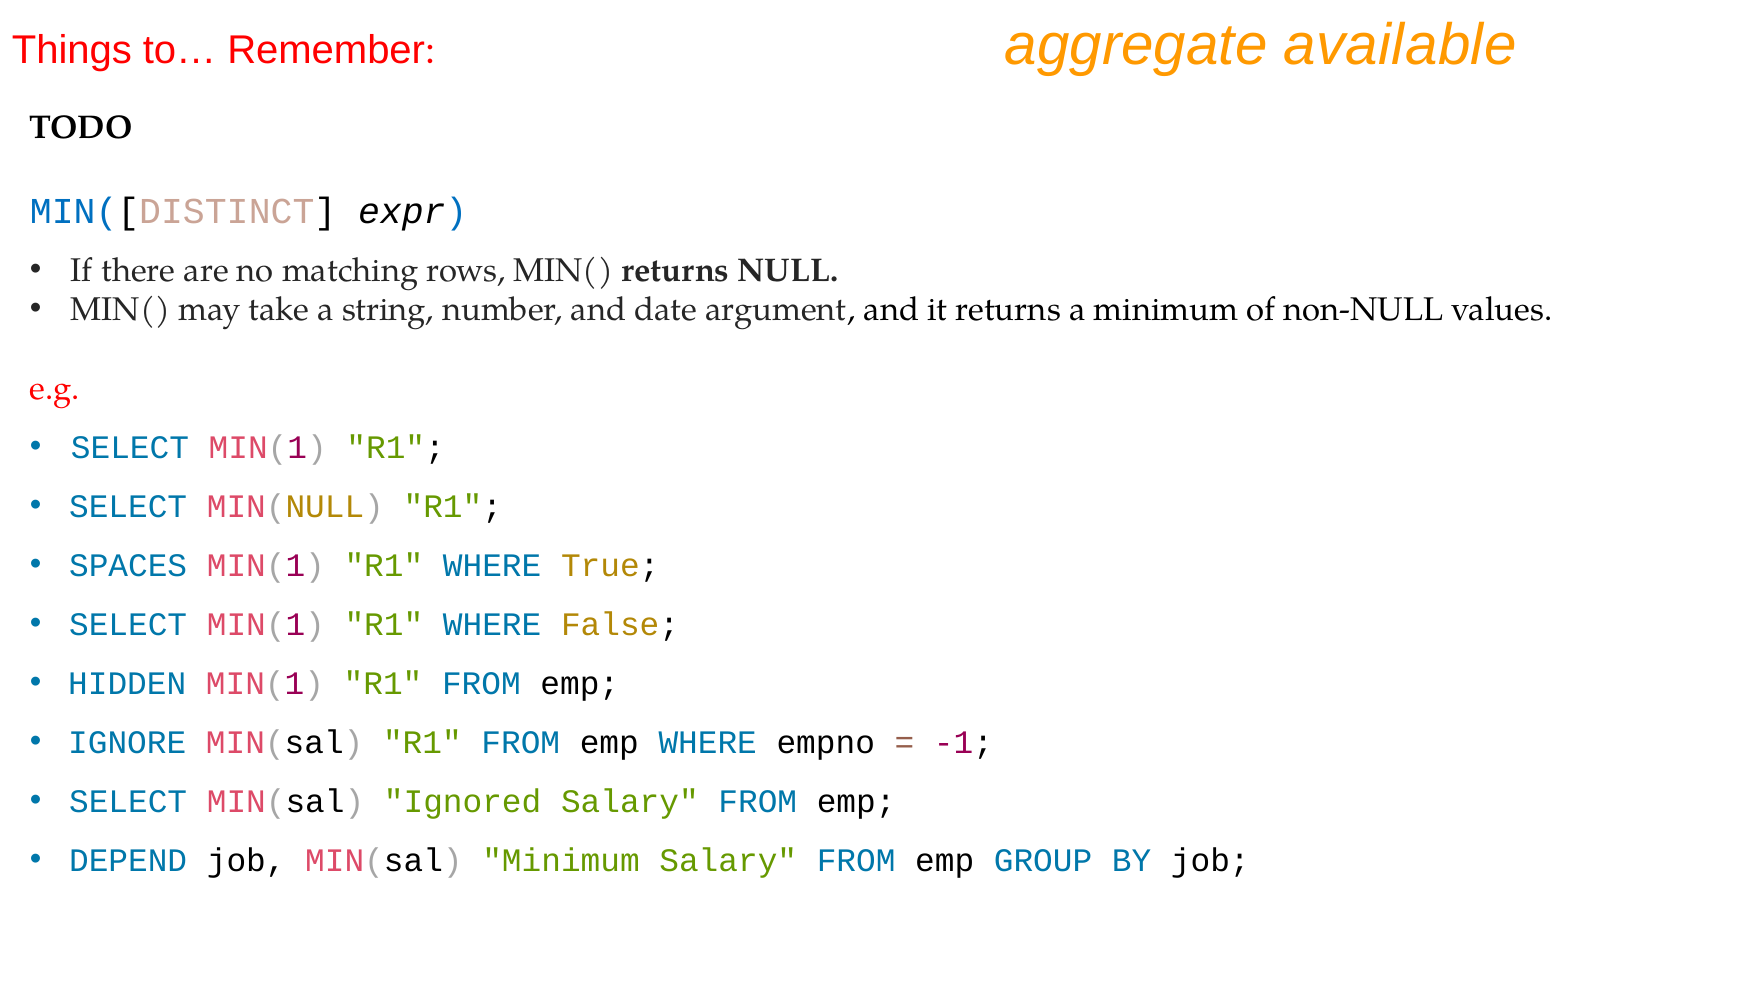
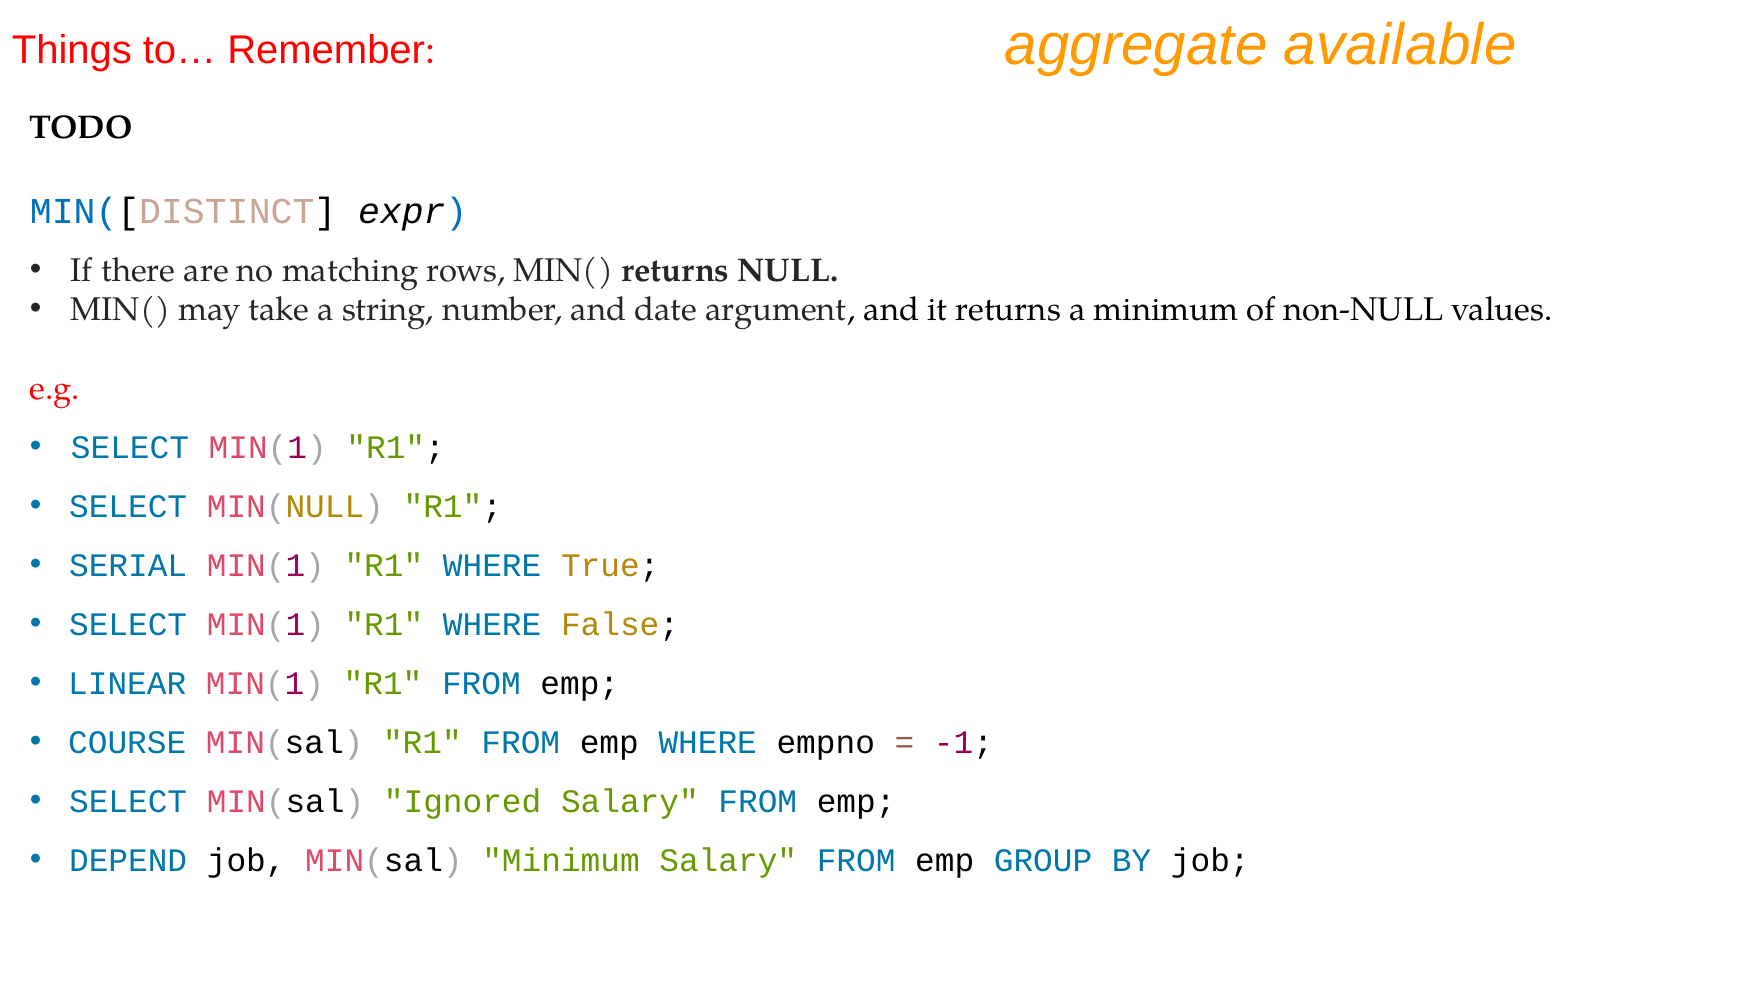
SPACES: SPACES -> SERIAL (128, 566)
HIDDEN: HIDDEN -> LINEAR (127, 684)
IGNORE: IGNORE -> COURSE (127, 743)
